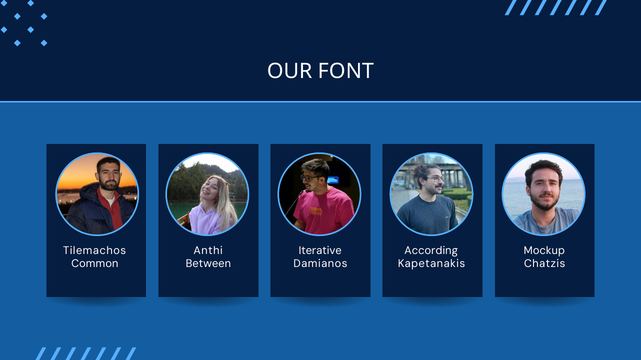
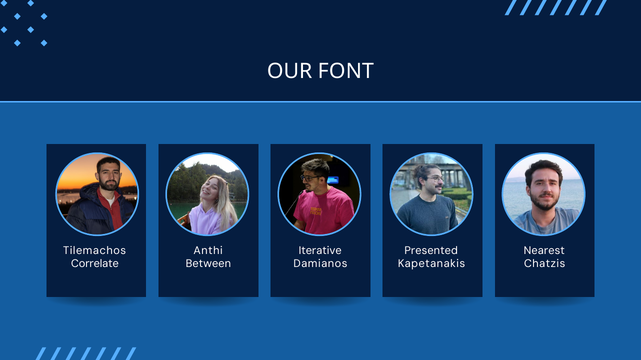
Mockup: Mockup -> Nearest (544, 251)
According: According -> Presented (431, 251)
Common: Common -> Correlate (95, 264)
